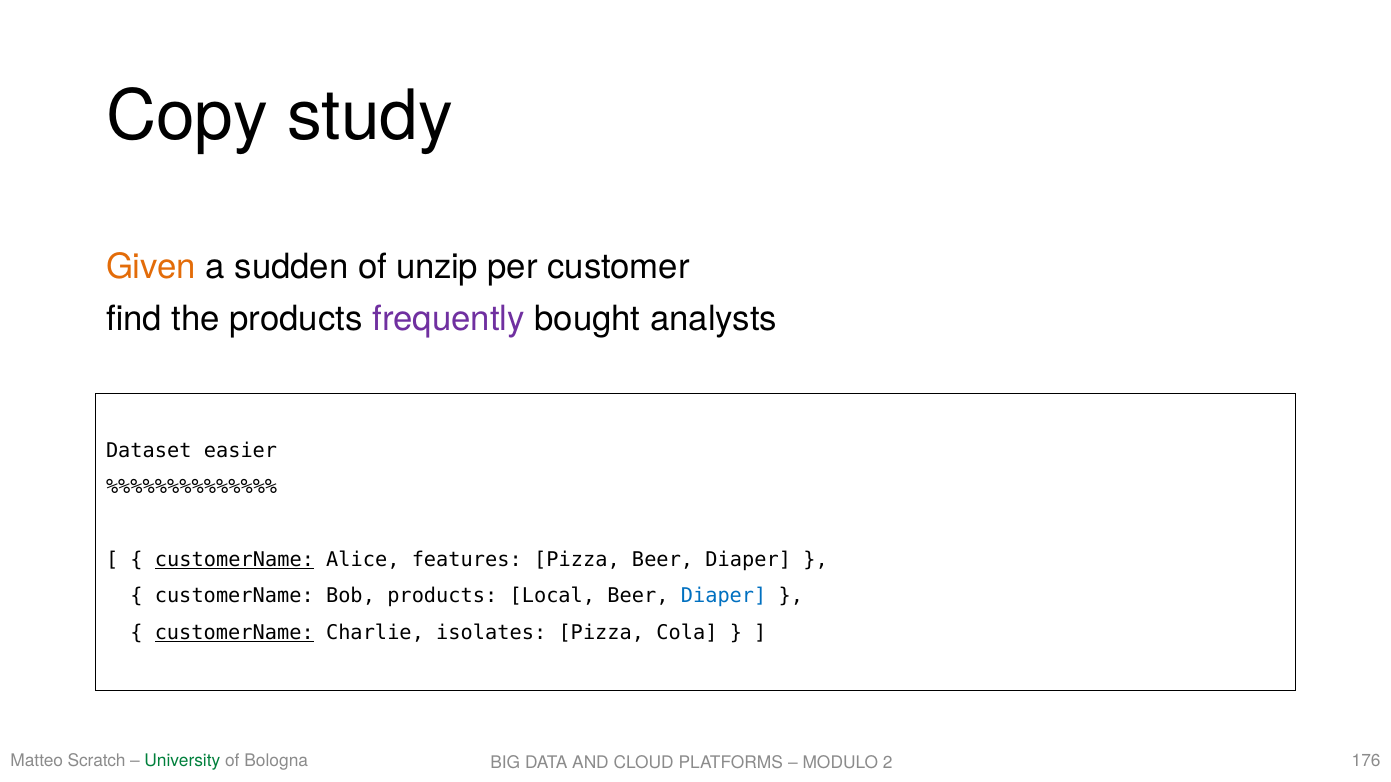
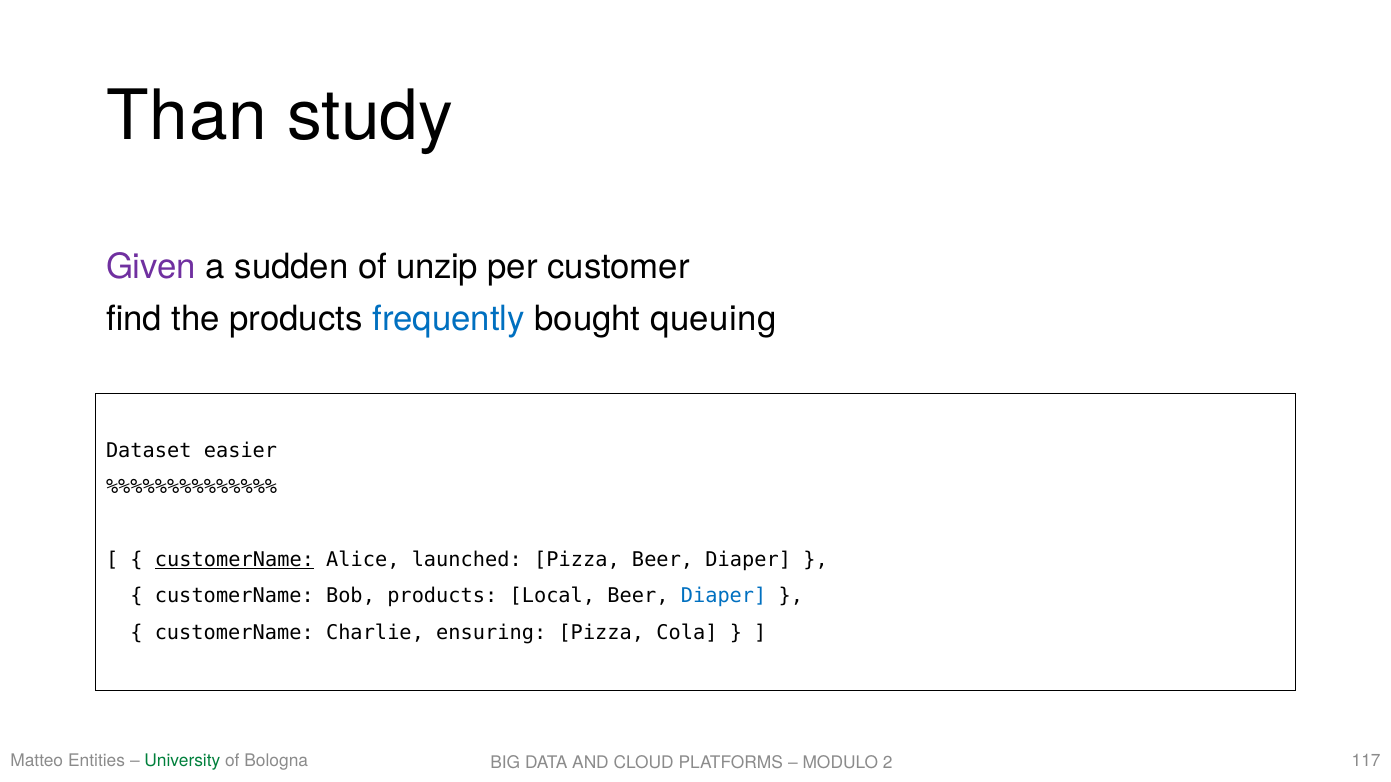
Copy: Copy -> Than (187, 117)
Given colour: orange -> purple (151, 267)
frequently colour: purple -> blue (449, 319)
analysts: analysts -> queuing (714, 319)
features: features -> launched (467, 560)
customerName underline: present -> none (234, 633)
isolates: isolates -> ensuring (491, 633)
Scratch: Scratch -> Entities (97, 761)
176: 176 -> 117 (1366, 761)
